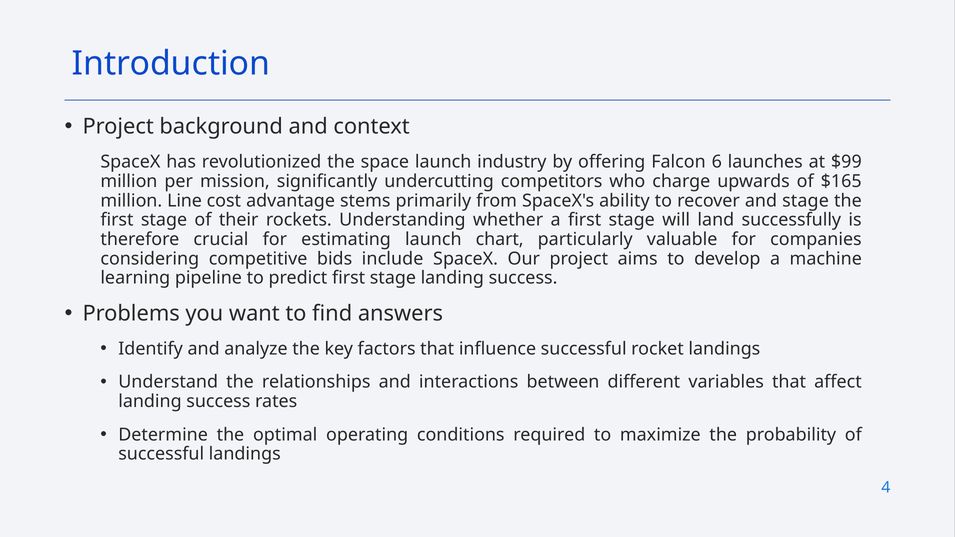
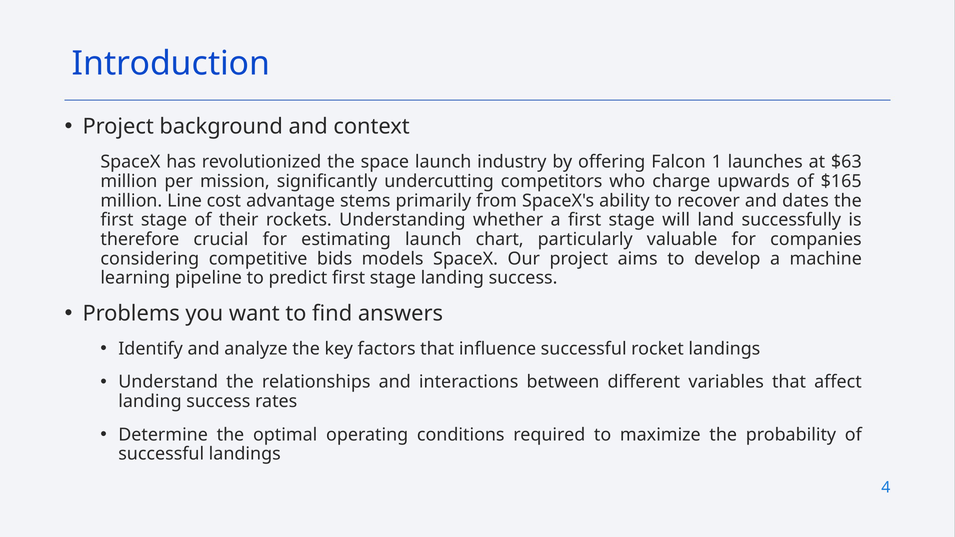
6: 6 -> 1 (717, 162)
$99: $99 -> $63 (846, 162)
and stage: stage -> dates (806, 201)
include: include -> models (393, 259)
